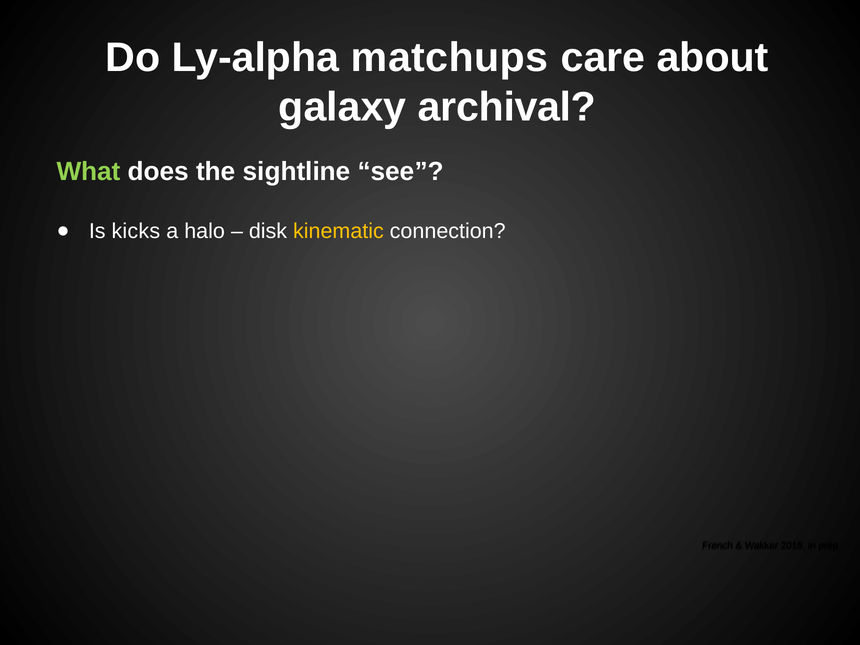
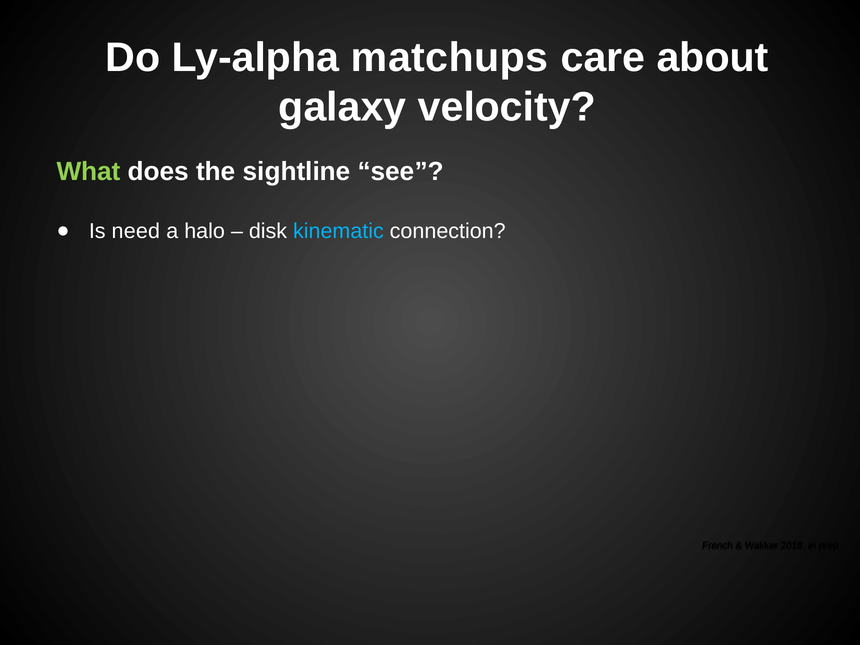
archival: archival -> velocity (507, 107)
kicks: kicks -> need (136, 231)
kinematic colour: yellow -> light blue (338, 231)
